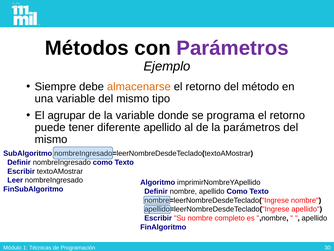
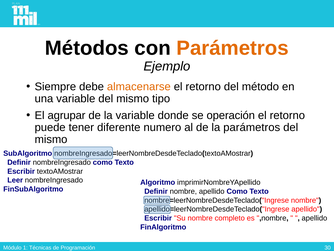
Parámetros colour: purple -> orange (233, 48)
programa: programa -> operación (231, 115)
diferente apellido: apellido -> numero (162, 127)
